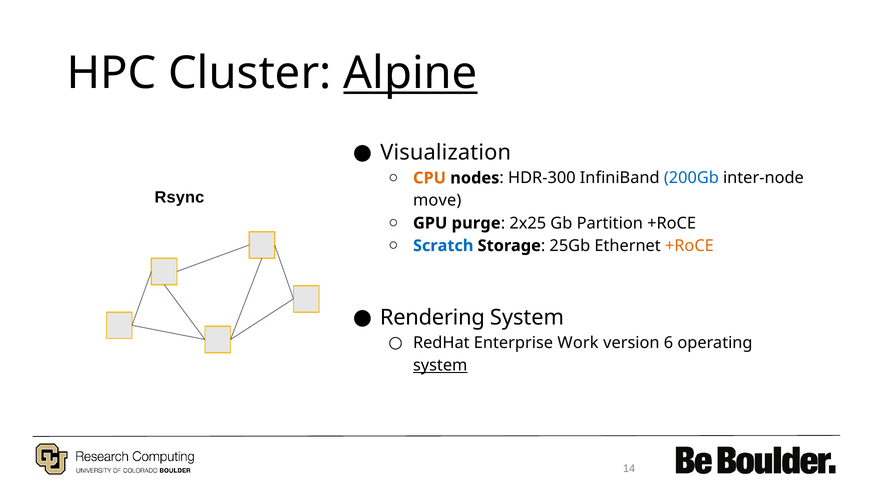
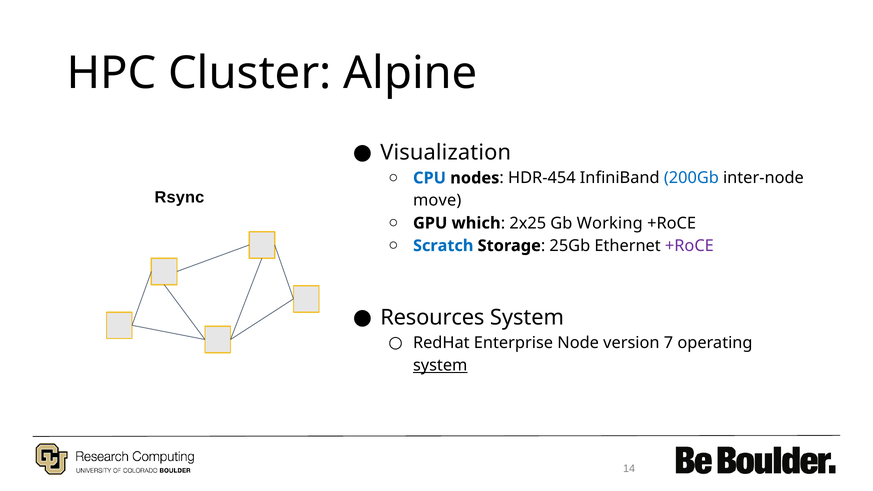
Alpine underline: present -> none (410, 73)
CPU colour: orange -> blue (430, 178)
HDR-300: HDR-300 -> HDR-454 (542, 178)
purge: purge -> which (476, 223)
Partition: Partition -> Working (610, 223)
+RoCE colour: orange -> purple (689, 246)
Rendering: Rendering -> Resources (432, 317)
Work: Work -> Node (578, 343)
6: 6 -> 7 (669, 343)
